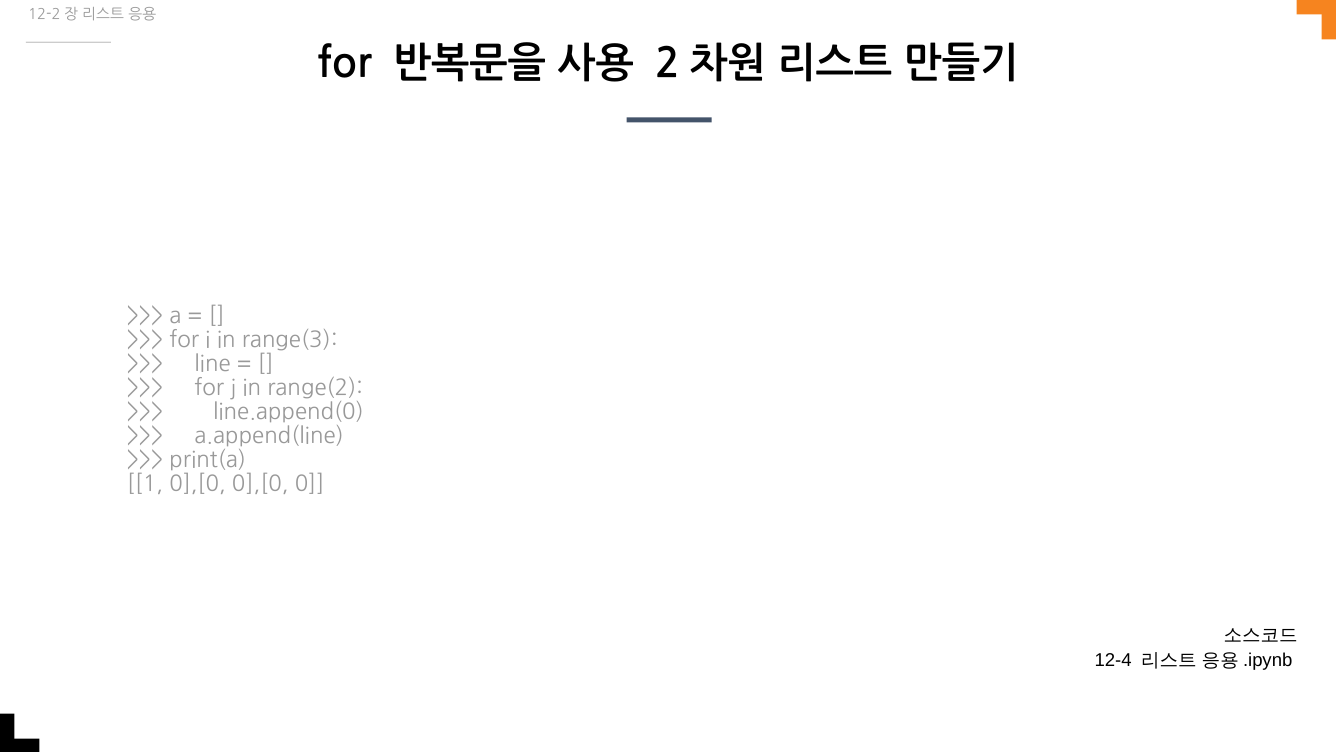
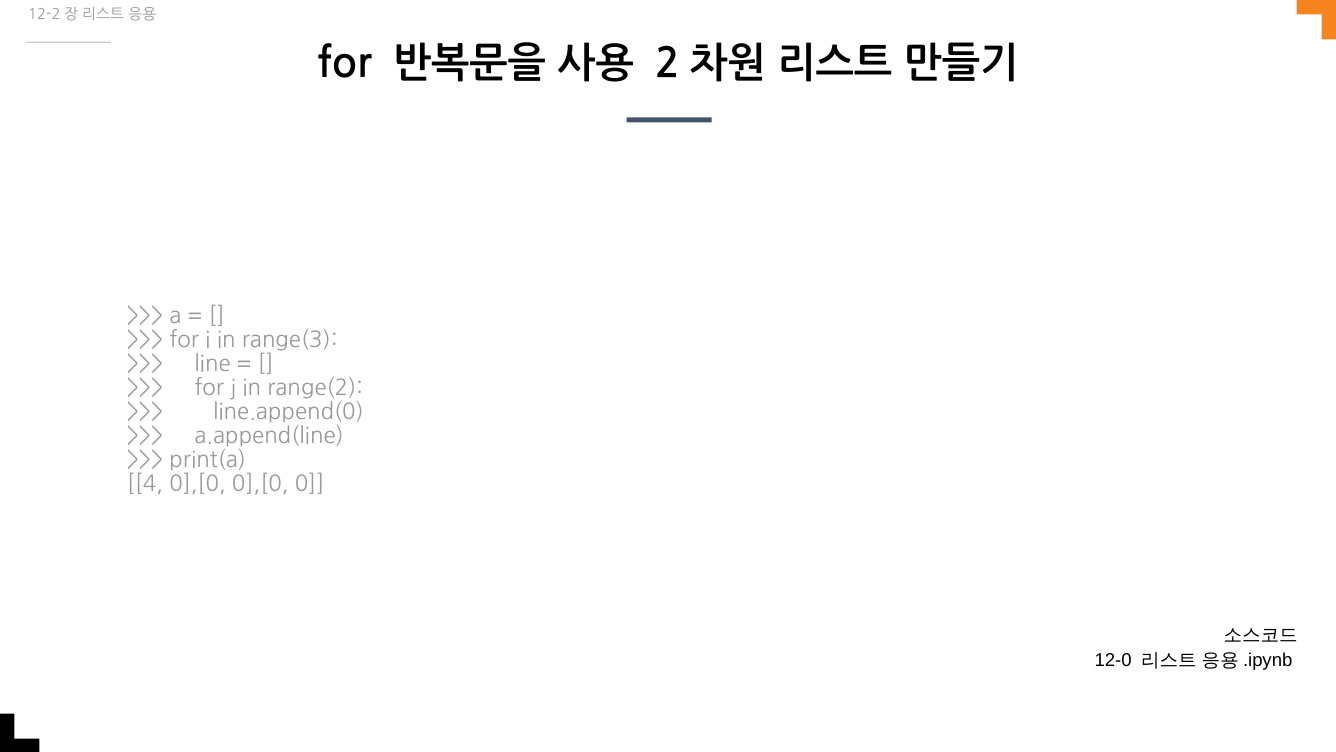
1: 1 -> 4 (145, 484)
12-4: 12-4 -> 12-0 (1113, 660)
